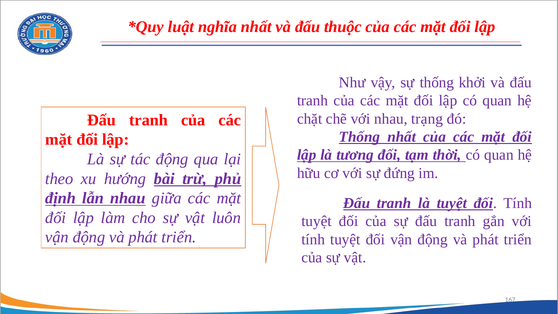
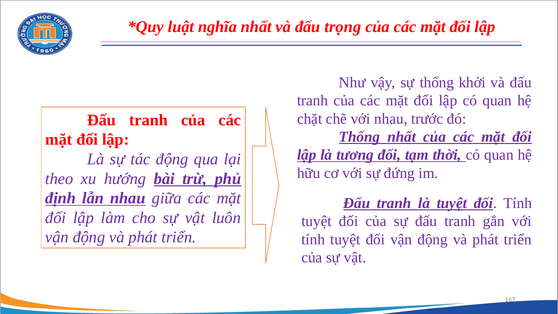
thuộc: thuộc -> trọng (343, 27)
trạng: trạng -> trước (427, 119)
